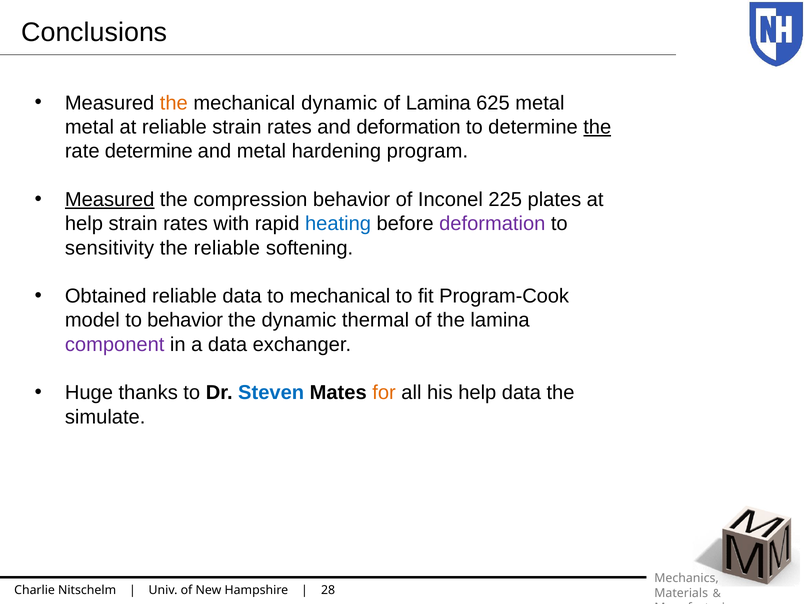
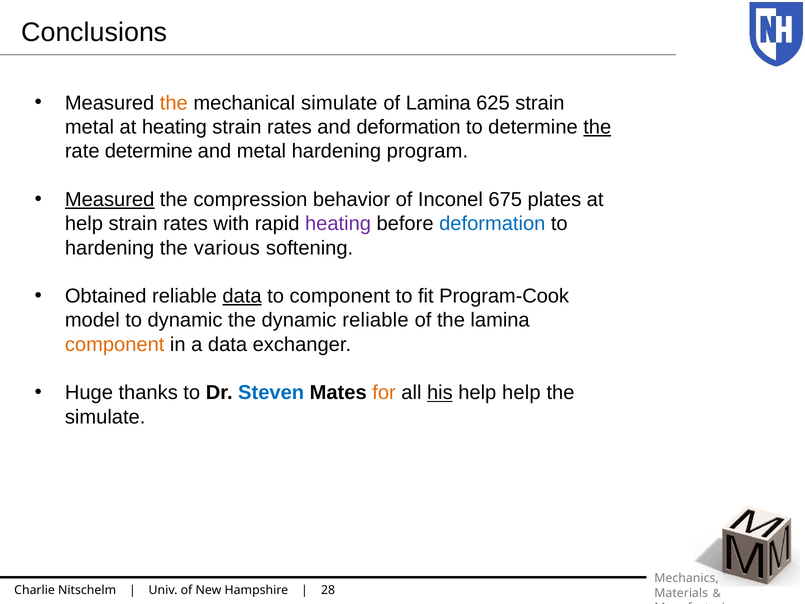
mechanical dynamic: dynamic -> simulate (339, 103)
625 metal: metal -> strain (540, 103)
at reliable: reliable -> heating (174, 127)
225: 225 -> 675 (505, 199)
heating colour: blue -> purple (338, 224)
deformation colour: purple -> blue (492, 224)
sensitivity: sensitivity -> hardening (110, 248)
the reliable: reliable -> various (227, 248)
data underline: none -> present (242, 296)
to mechanical: mechanical -> component (340, 296)
to behavior: behavior -> dynamic (185, 320)
dynamic thermal: thermal -> reliable (375, 320)
component colour: purple -> orange (115, 344)
his underline: none -> present (440, 393)
help data: data -> help (521, 393)
